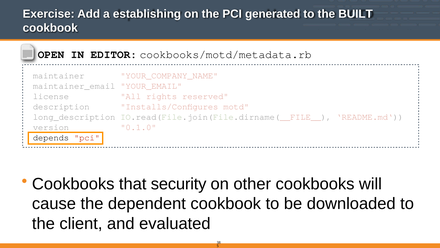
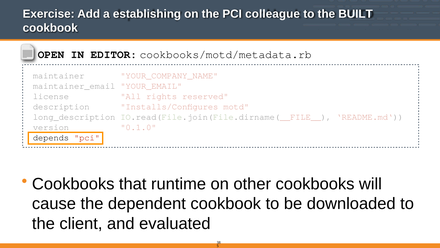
generated: generated -> colleague (273, 14)
security: security -> runtime (179, 184)
